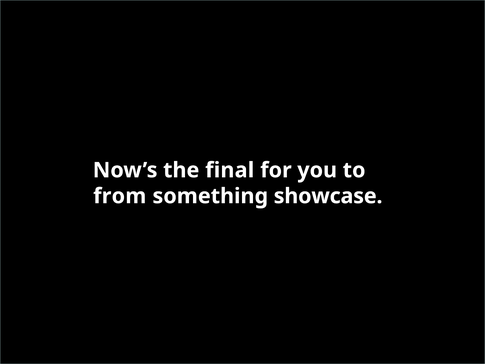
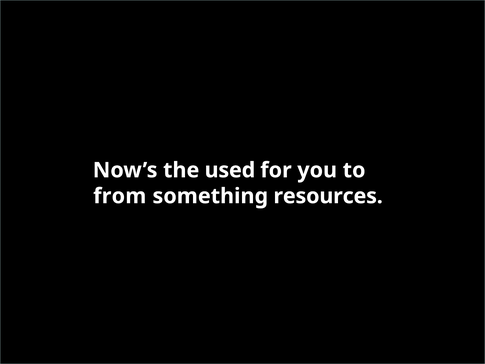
final: final -> used (230, 170)
showcase: showcase -> resources (328, 196)
